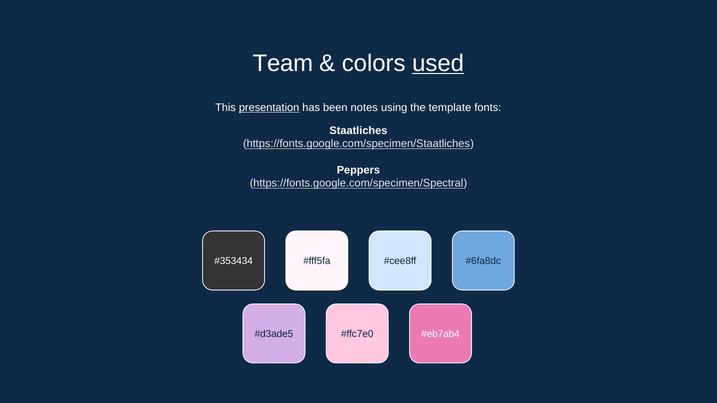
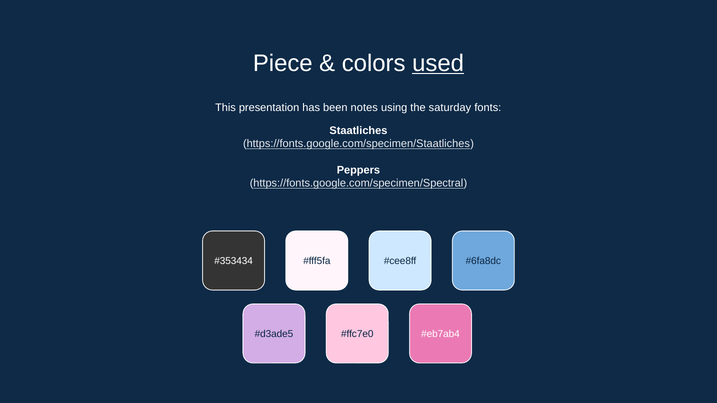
Team: Team -> Piece (283, 63)
presentation underline: present -> none (269, 108)
template: template -> saturday (450, 108)
